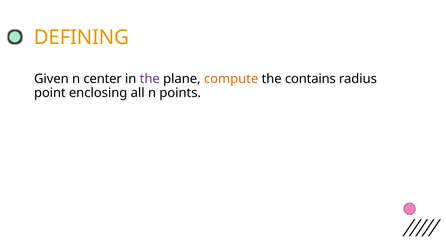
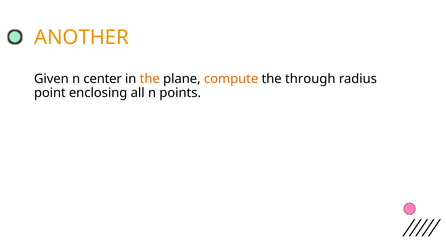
DEFINING: DEFINING -> ANOTHER (81, 37)
the colour: purple -> orange (150, 79)
contains: contains -> through (310, 79)
